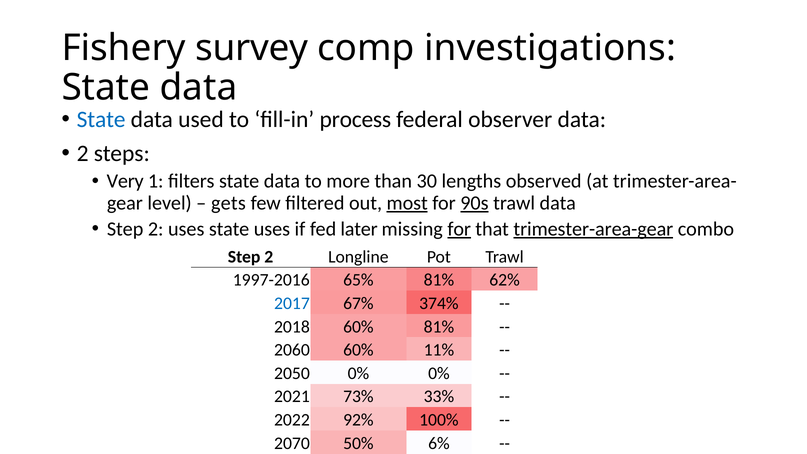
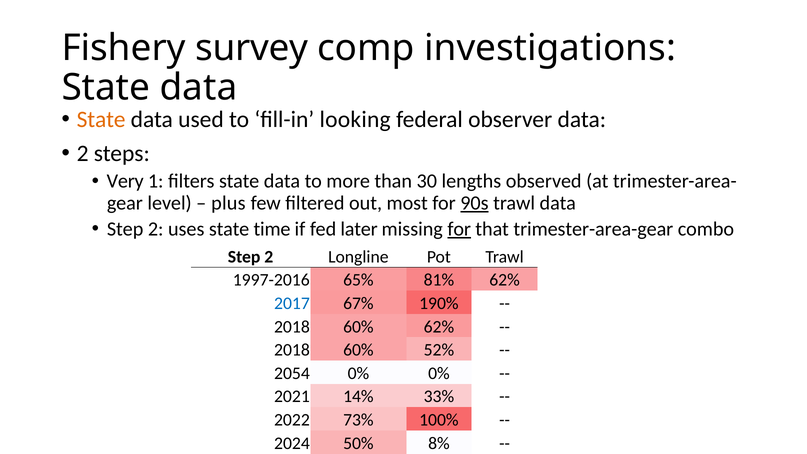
State colour: blue -> orange (101, 120)
process: process -> looking (355, 120)
gets: gets -> plus (228, 203)
most underline: present -> none (407, 203)
state uses: uses -> time (272, 229)
trimester-area-gear underline: present -> none (593, 229)
374%: 374% -> 190% (439, 303)
60% 81%: 81% -> 62% (439, 327)
2060: 2060 -> 2018 (292, 350)
11%: 11% -> 52% (439, 350)
2050: 2050 -> 2054 (292, 373)
73%: 73% -> 14% (358, 397)
92%: 92% -> 73% (358, 420)
2070: 2070 -> 2024 (292, 443)
6%: 6% -> 8% (439, 443)
